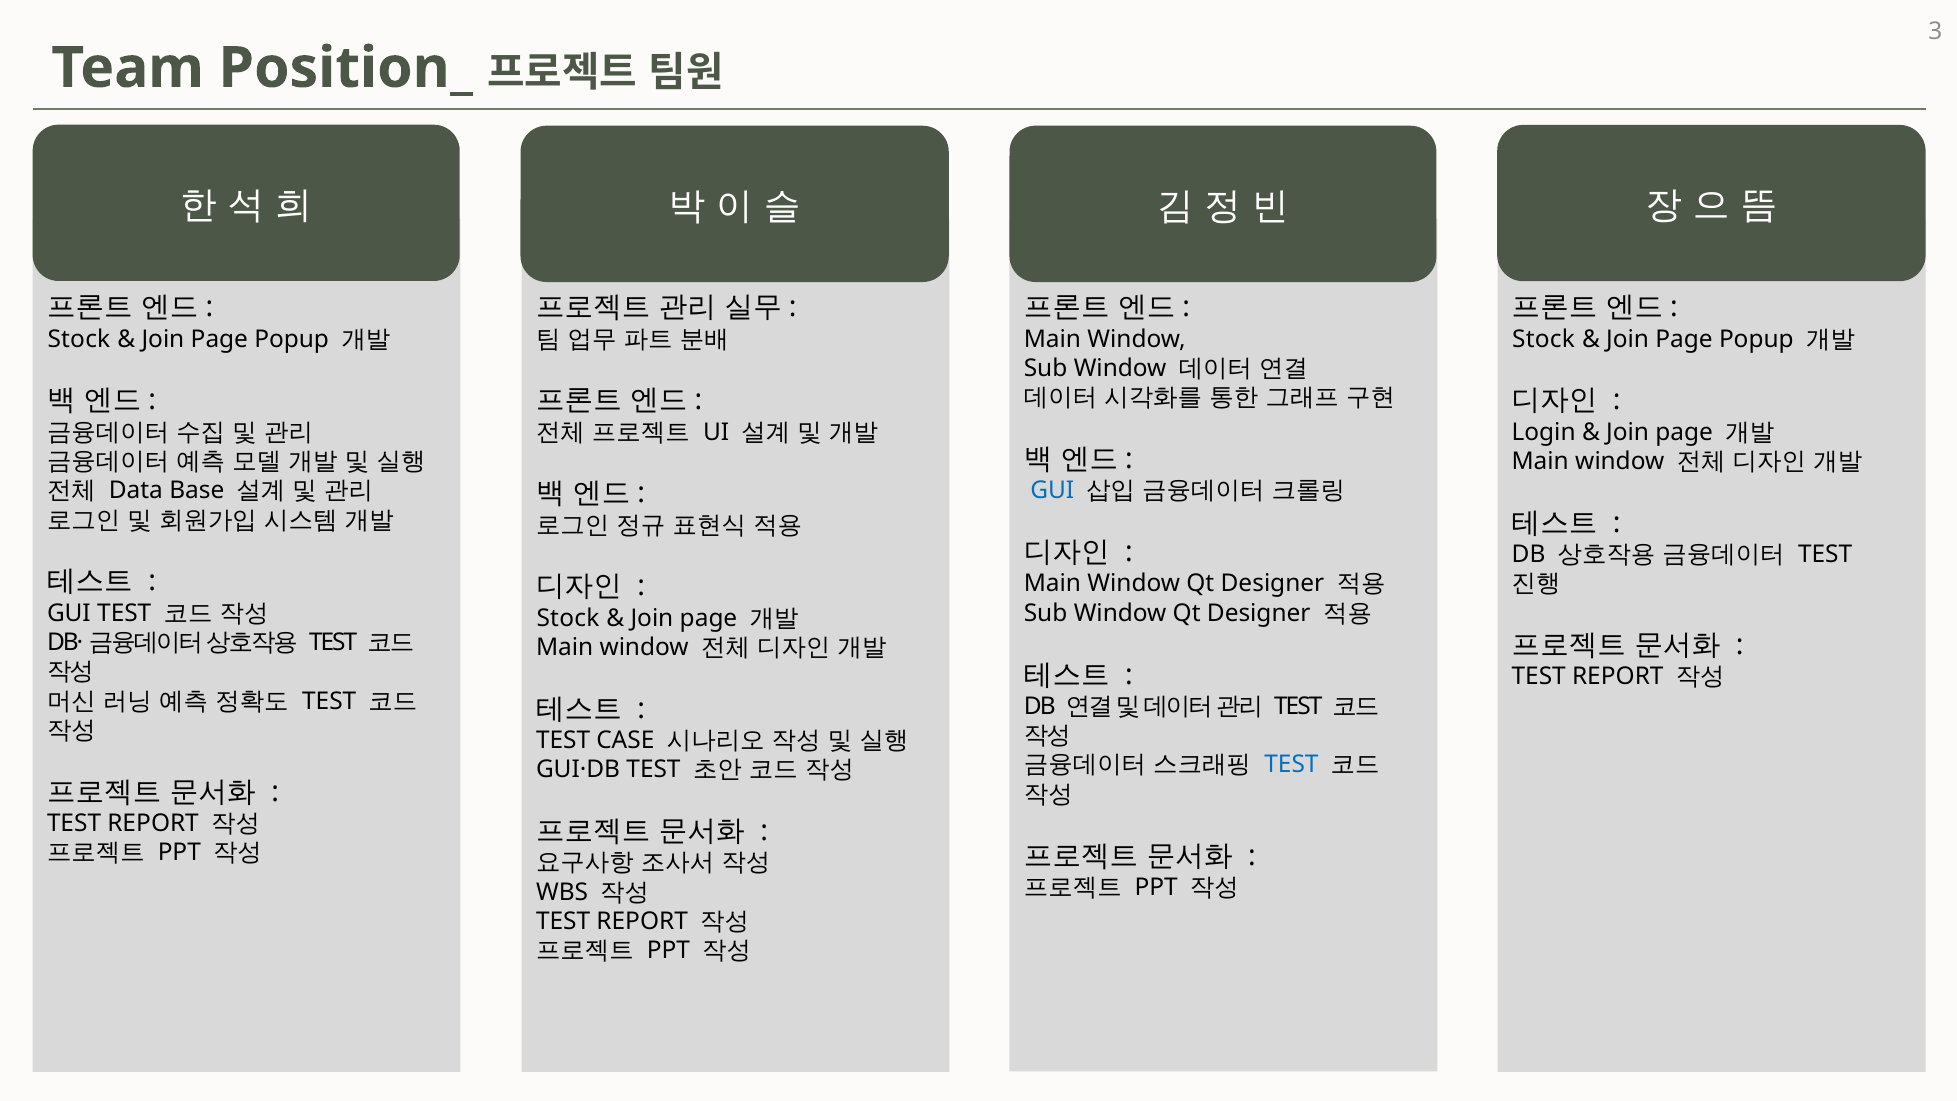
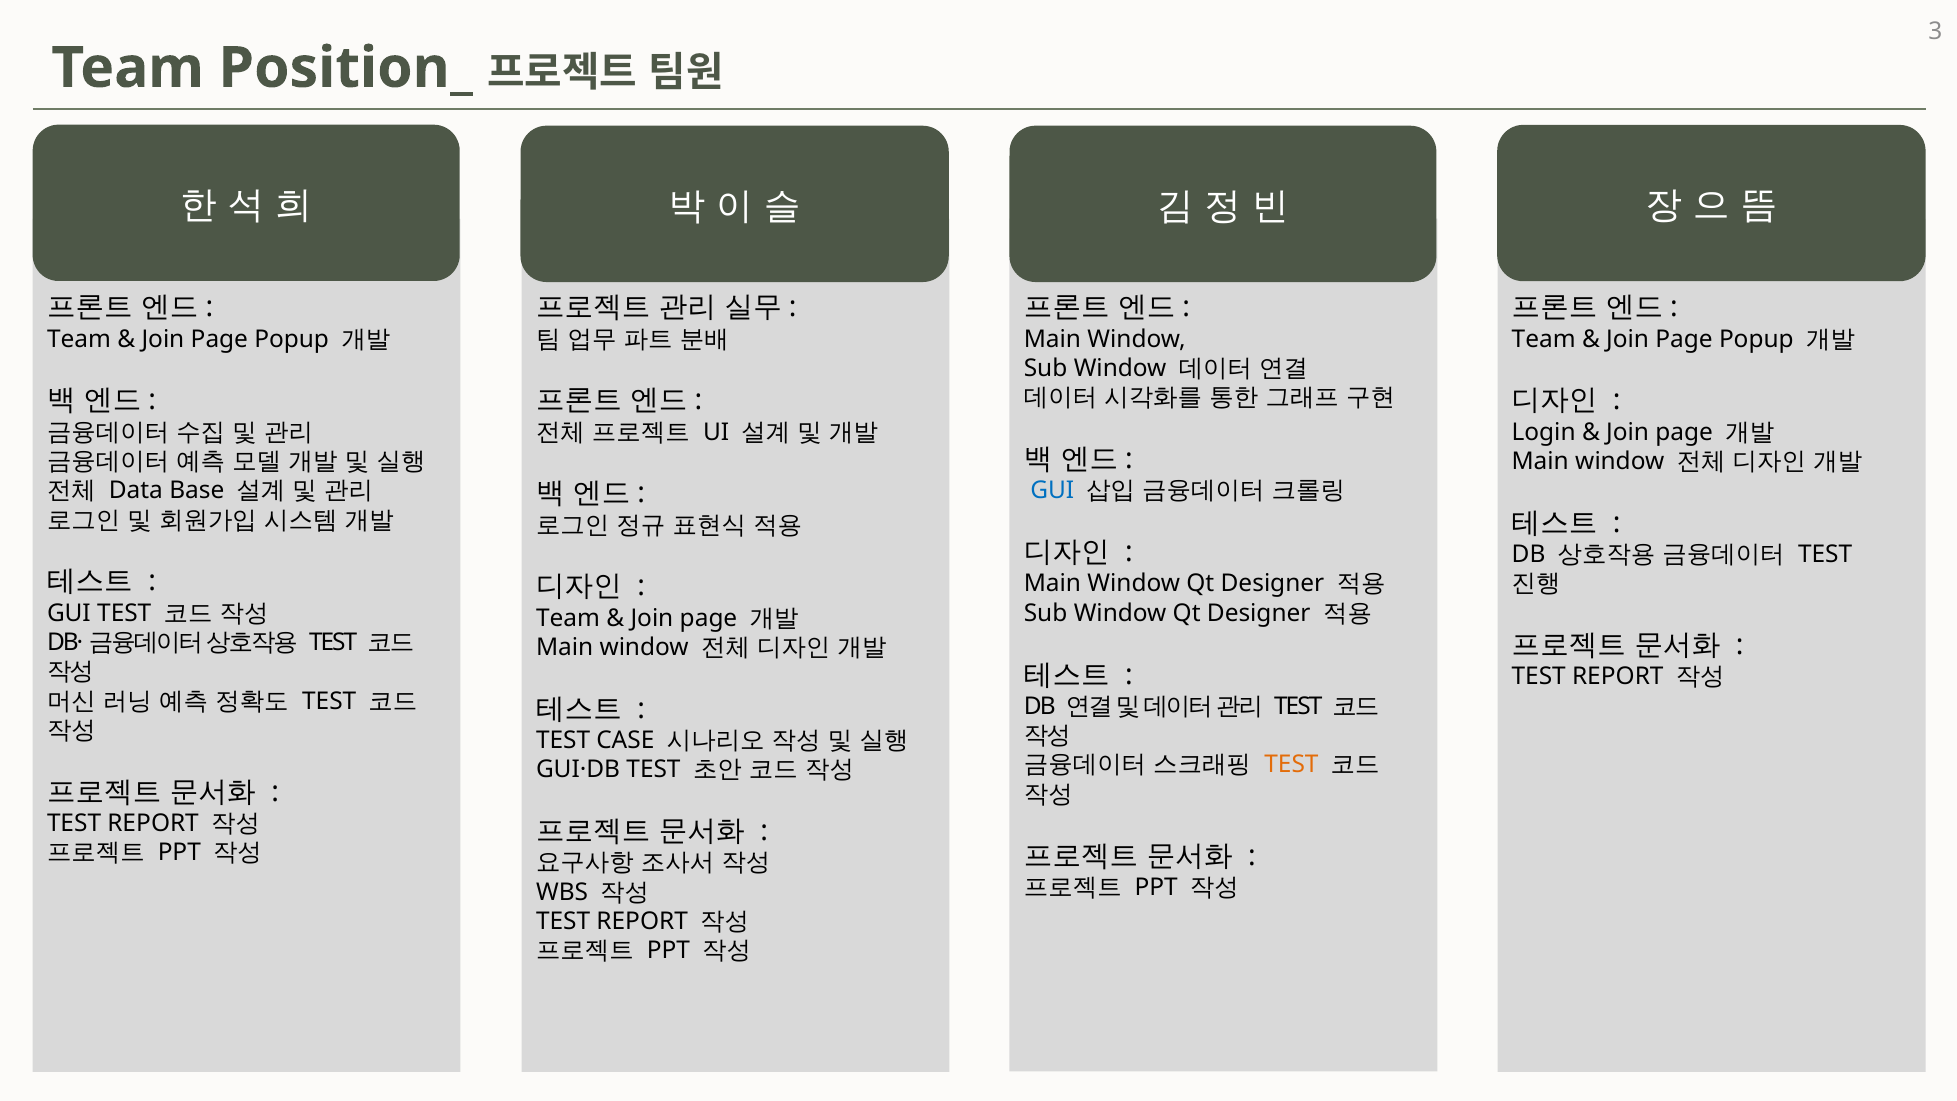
Stock: Stock -> Team (79, 339)
Stock: Stock -> Team (1544, 339)
Stock: Stock -> Team (568, 618)
TEST colour: blue -> orange (1291, 765)
